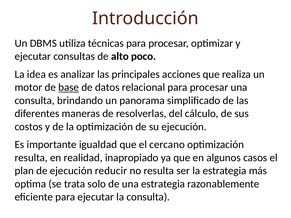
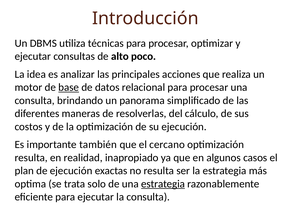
igualdad: igualdad -> también (98, 145)
reducir: reducir -> exactas (111, 171)
estrategia underline: none -> present (163, 184)
